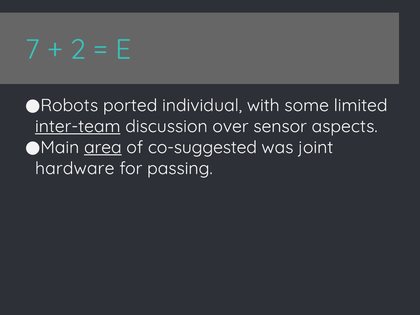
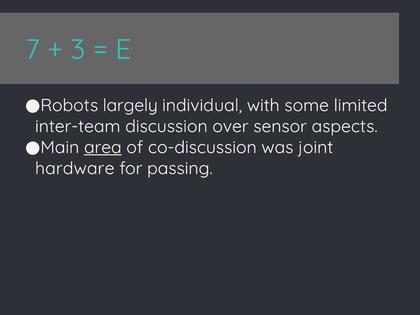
2: 2 -> 3 (78, 50)
ported: ported -> largely (130, 105)
inter-team underline: present -> none (78, 126)
co-suggested: co-suggested -> co-discussion (202, 147)
